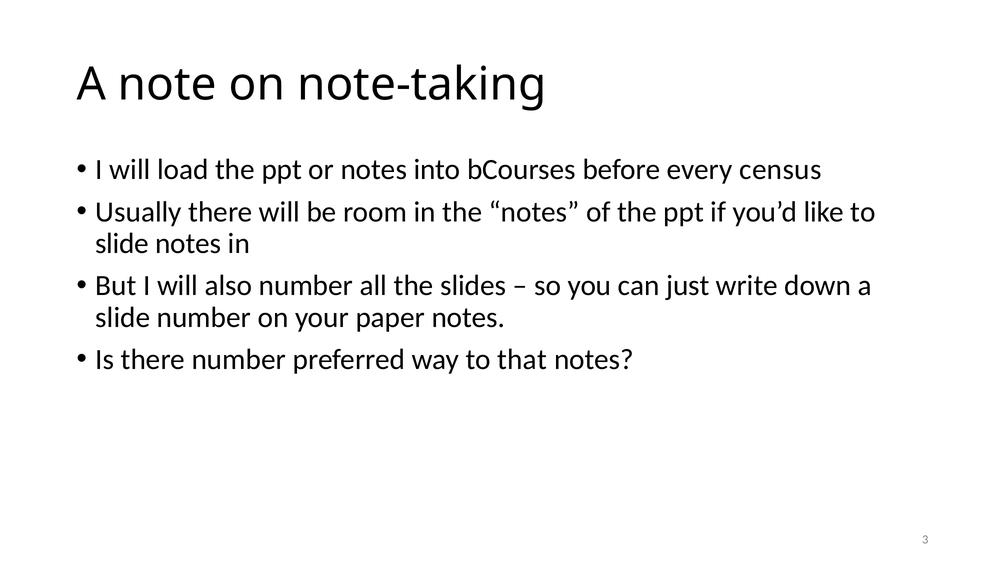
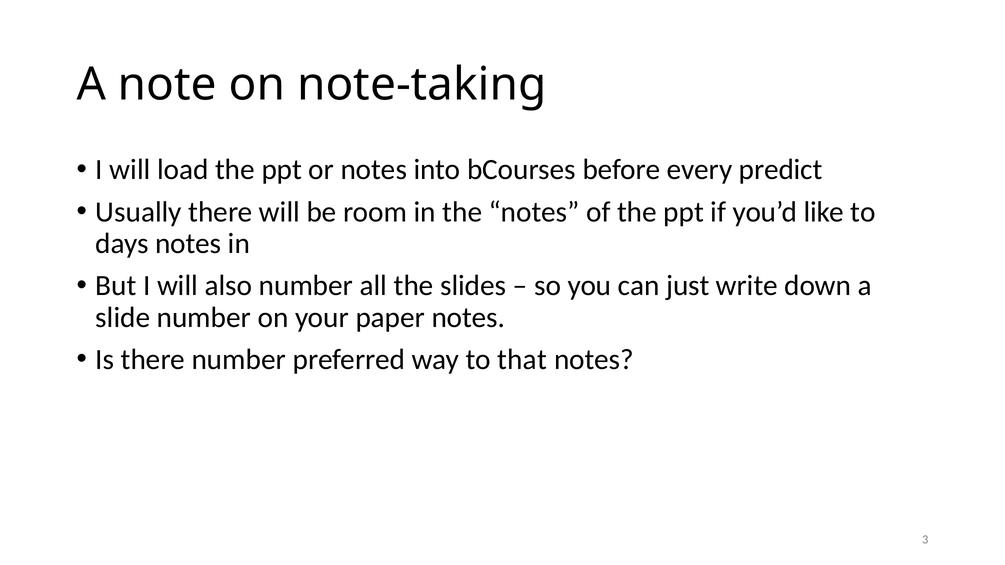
census: census -> predict (781, 170)
slide: slide -> days (122, 244)
